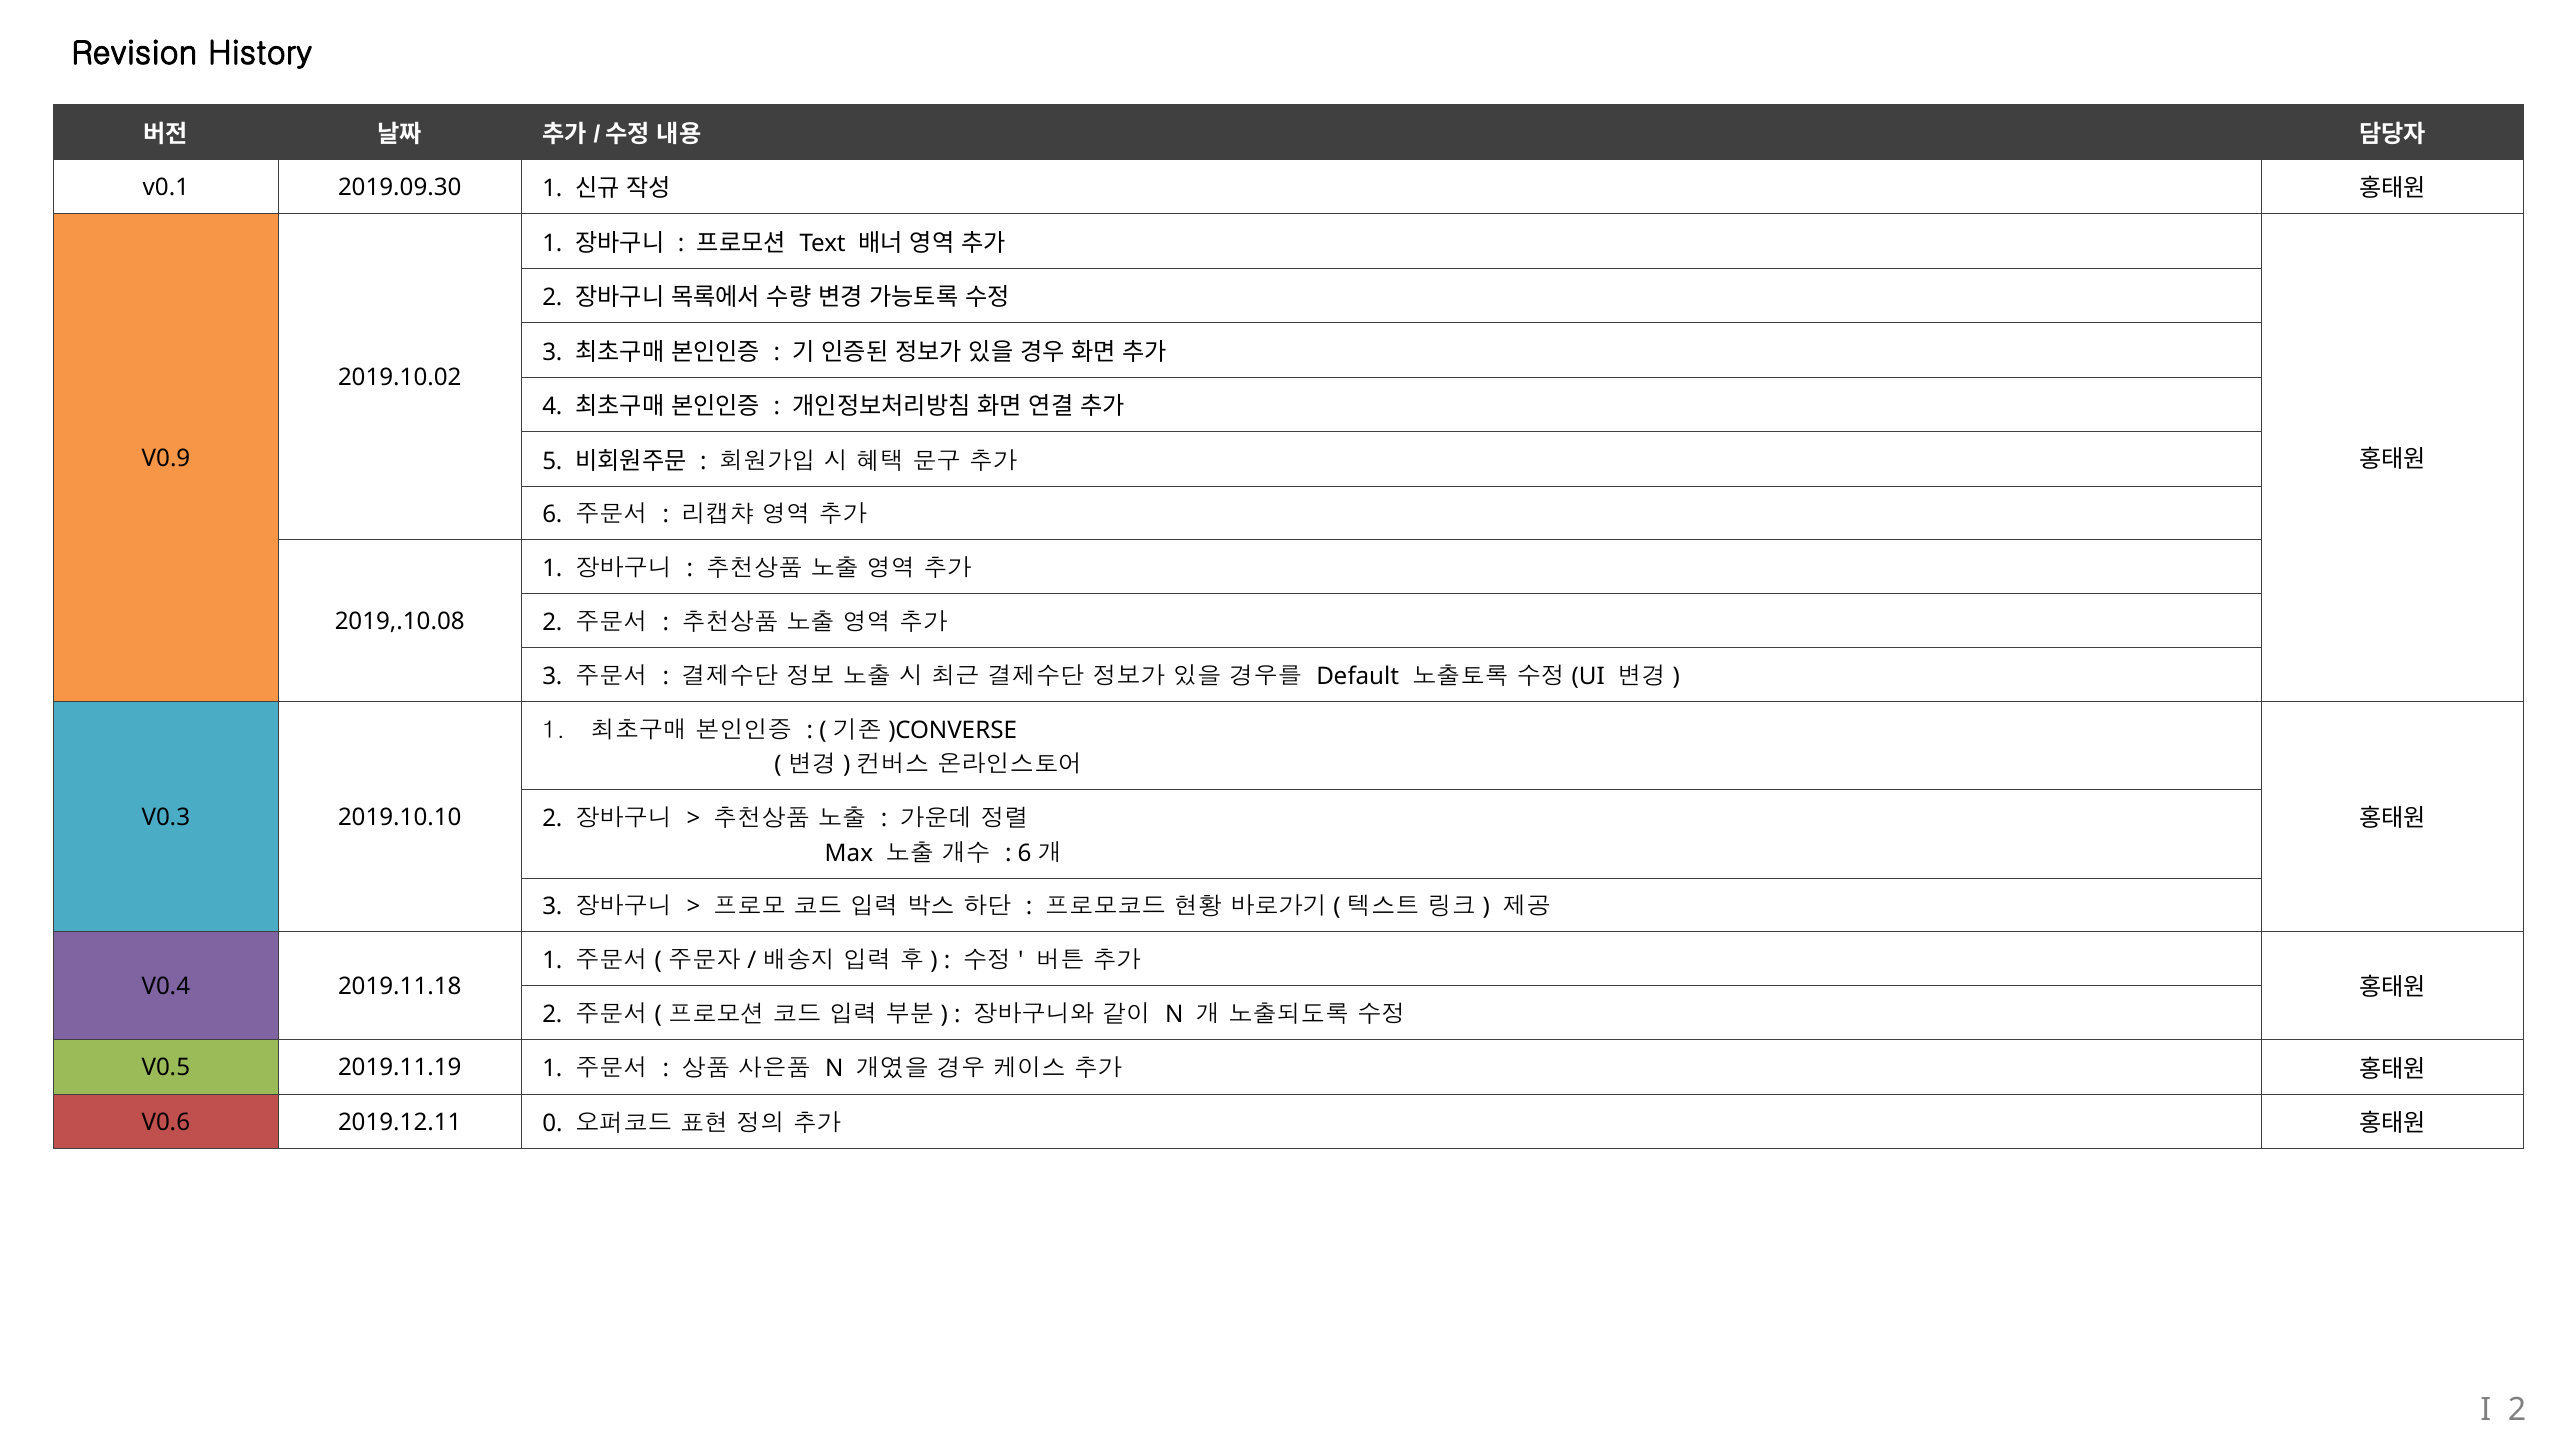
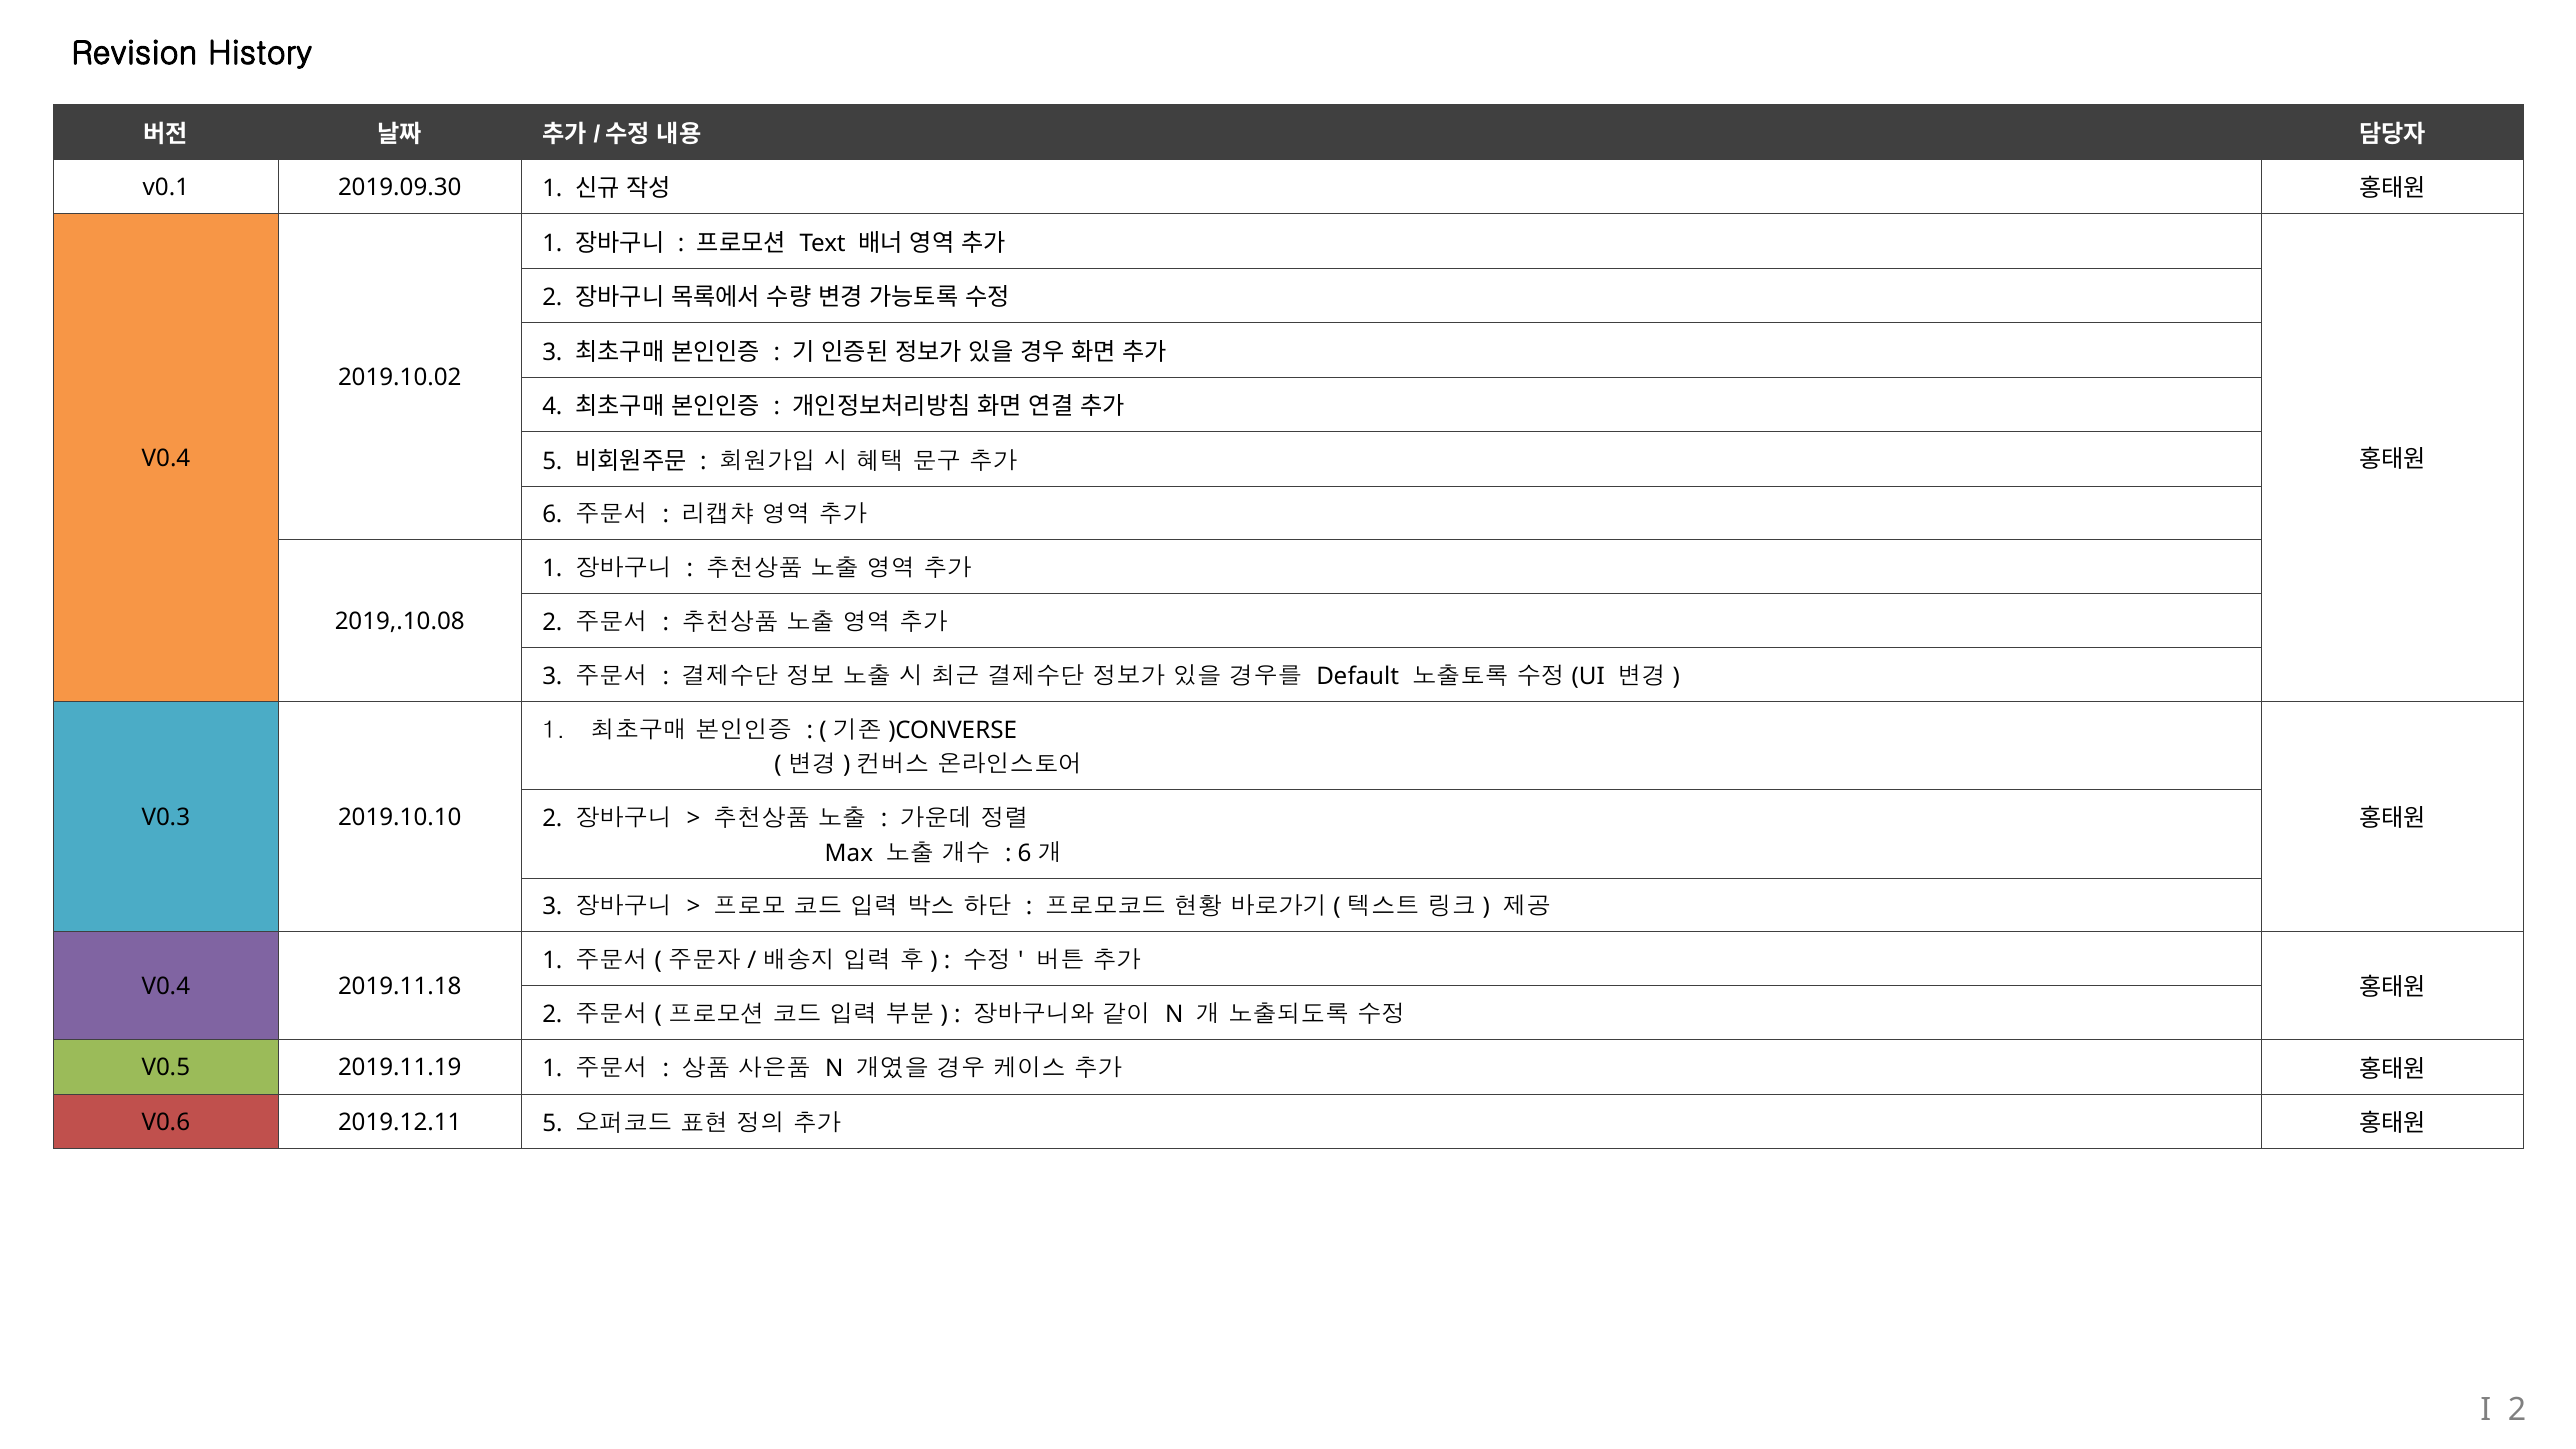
V0.9: V0.9 -> V0.4 (166, 459)
2019.12.11 0: 0 -> 5 (552, 1123)
